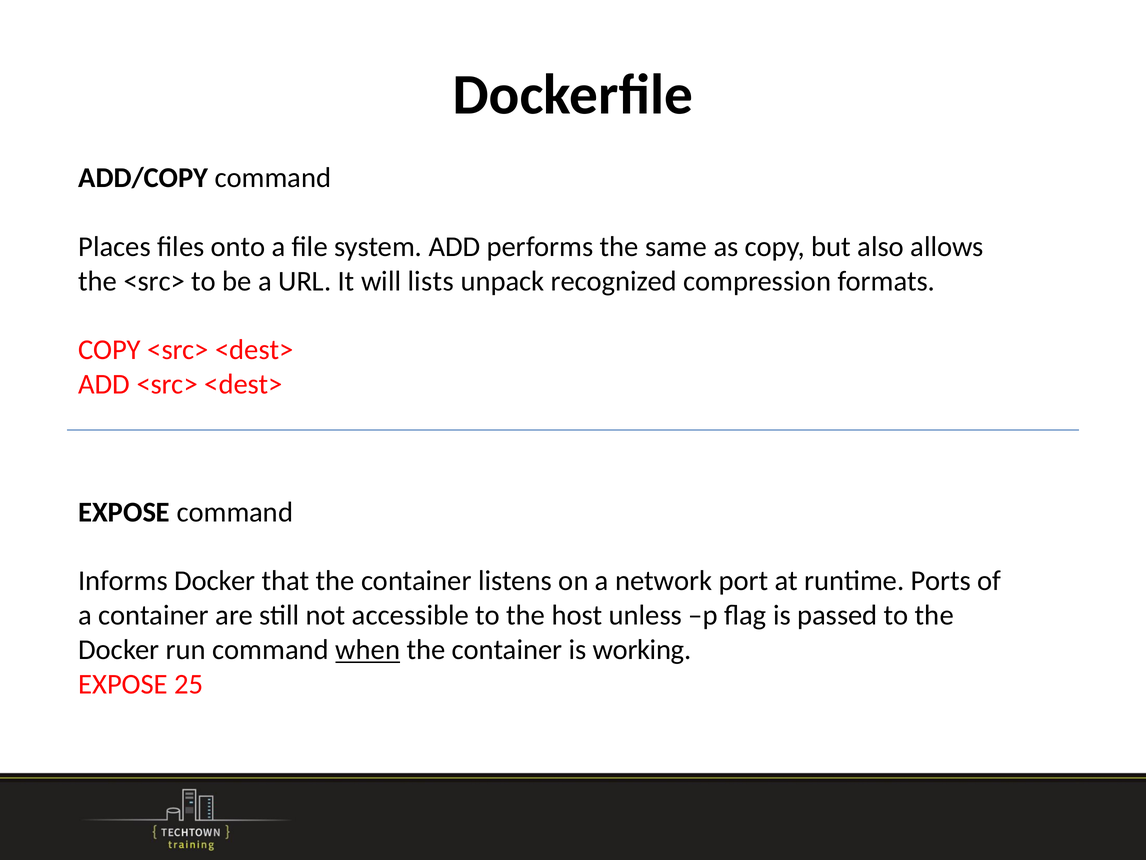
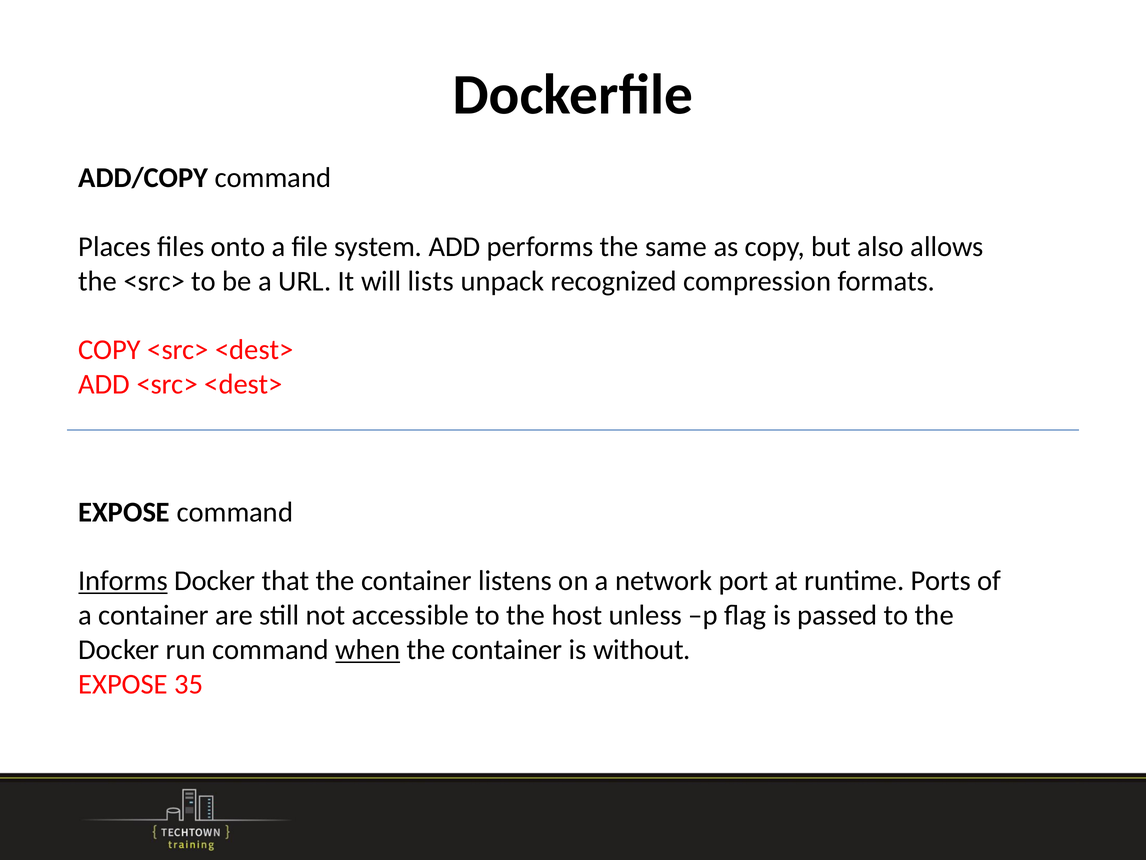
Informs underline: none -> present (123, 581)
working: working -> without (642, 649)
25: 25 -> 35 (189, 684)
